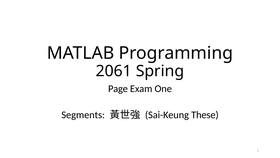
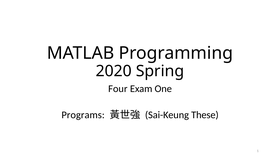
2061: 2061 -> 2020 (114, 71)
Page: Page -> Four (118, 88)
Segments: Segments -> Programs (83, 115)
